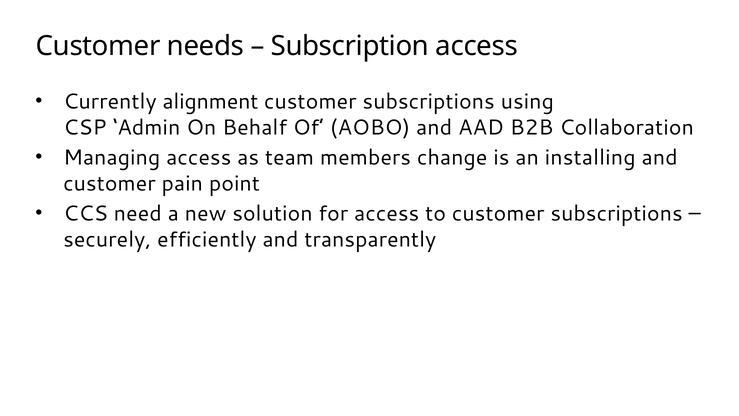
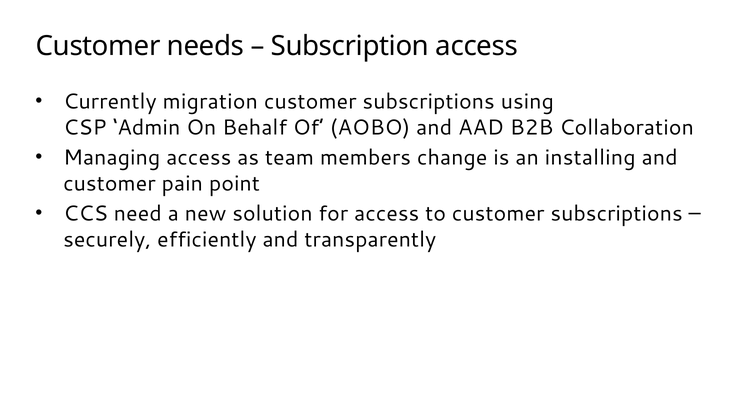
alignment: alignment -> migration (210, 101)
